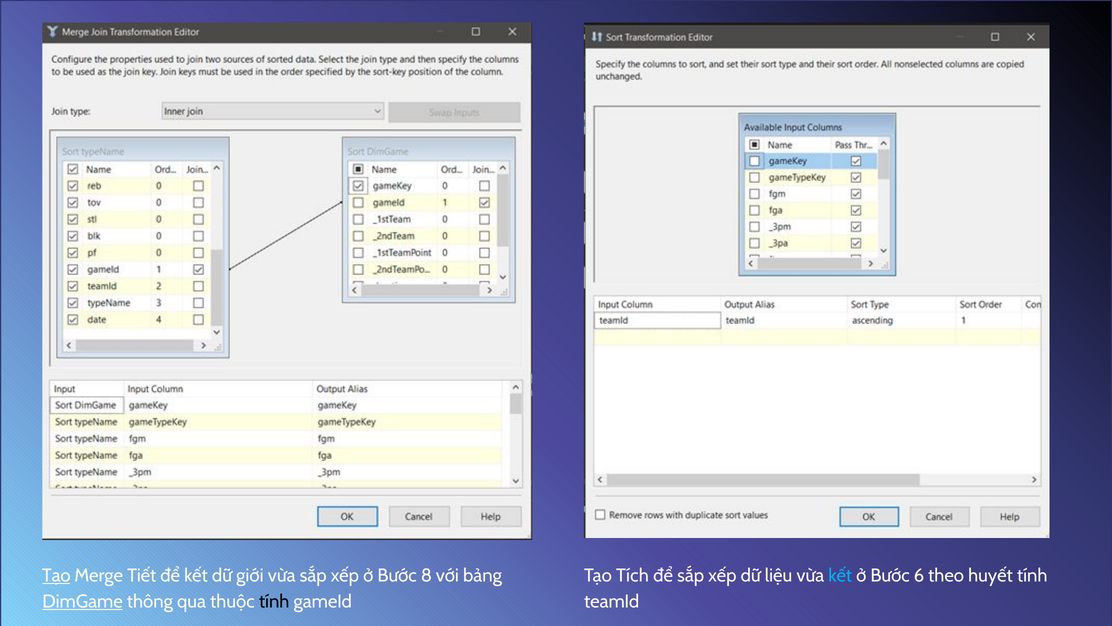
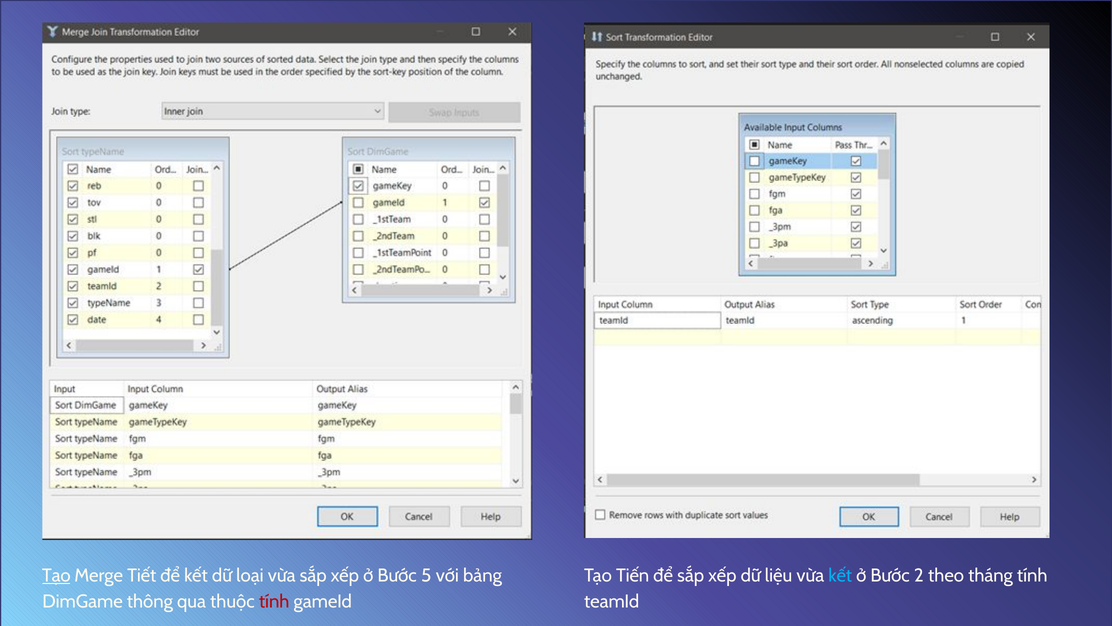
giới: giới -> loại (250, 575)
8: 8 -> 5 (426, 575)
Tích: Tích -> Tiến (633, 575)
6: 6 -> 2 (919, 575)
huyết: huyết -> tháng (991, 575)
DimGame underline: present -> none (83, 601)
tính colour: black -> red (274, 601)
